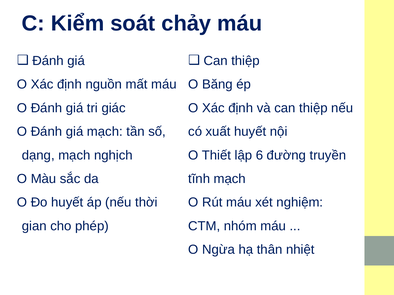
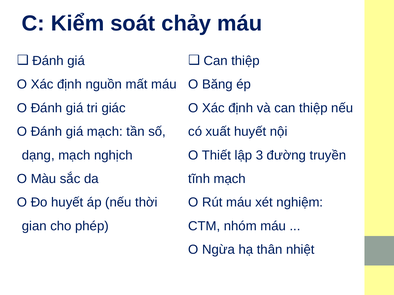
6: 6 -> 3 (259, 155)
